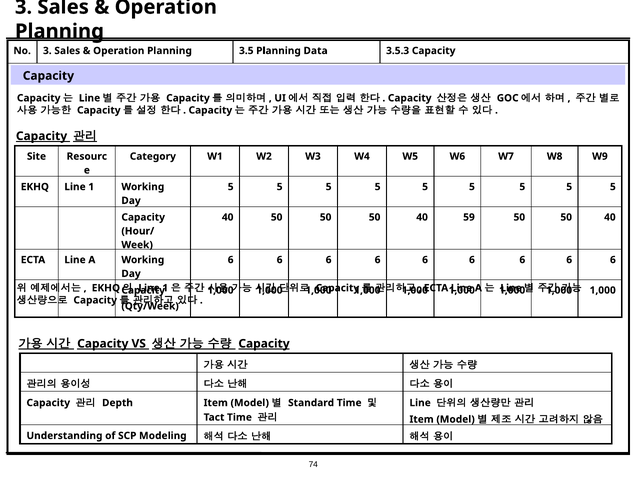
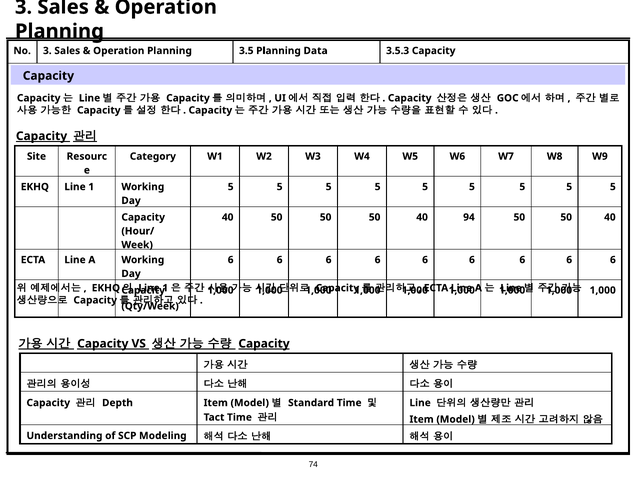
59: 59 -> 94 (469, 217)
